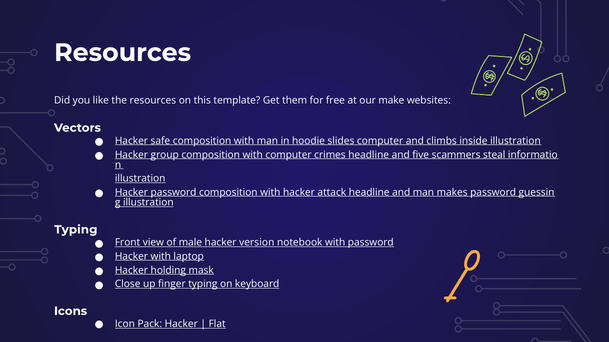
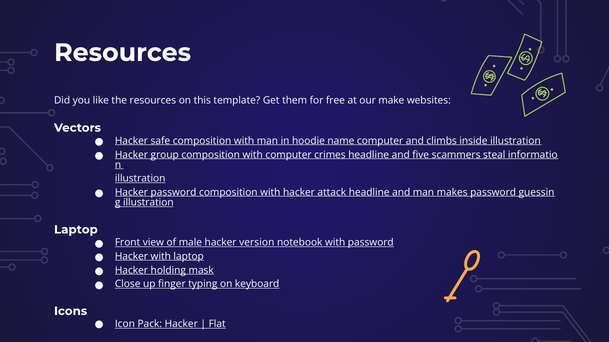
slides: slides -> name (341, 141)
Typing: Typing -> Laptop (76, 230)
